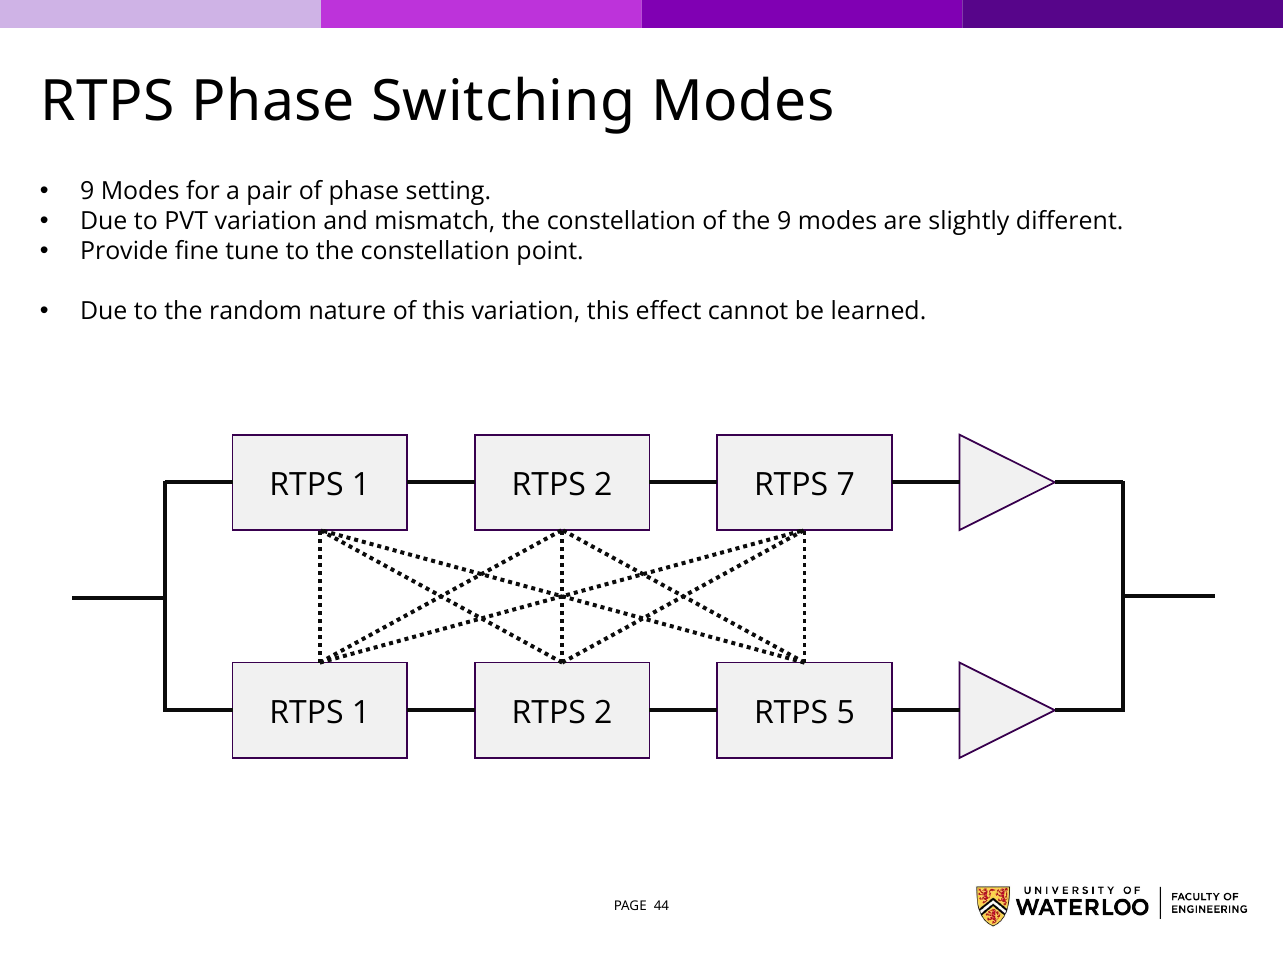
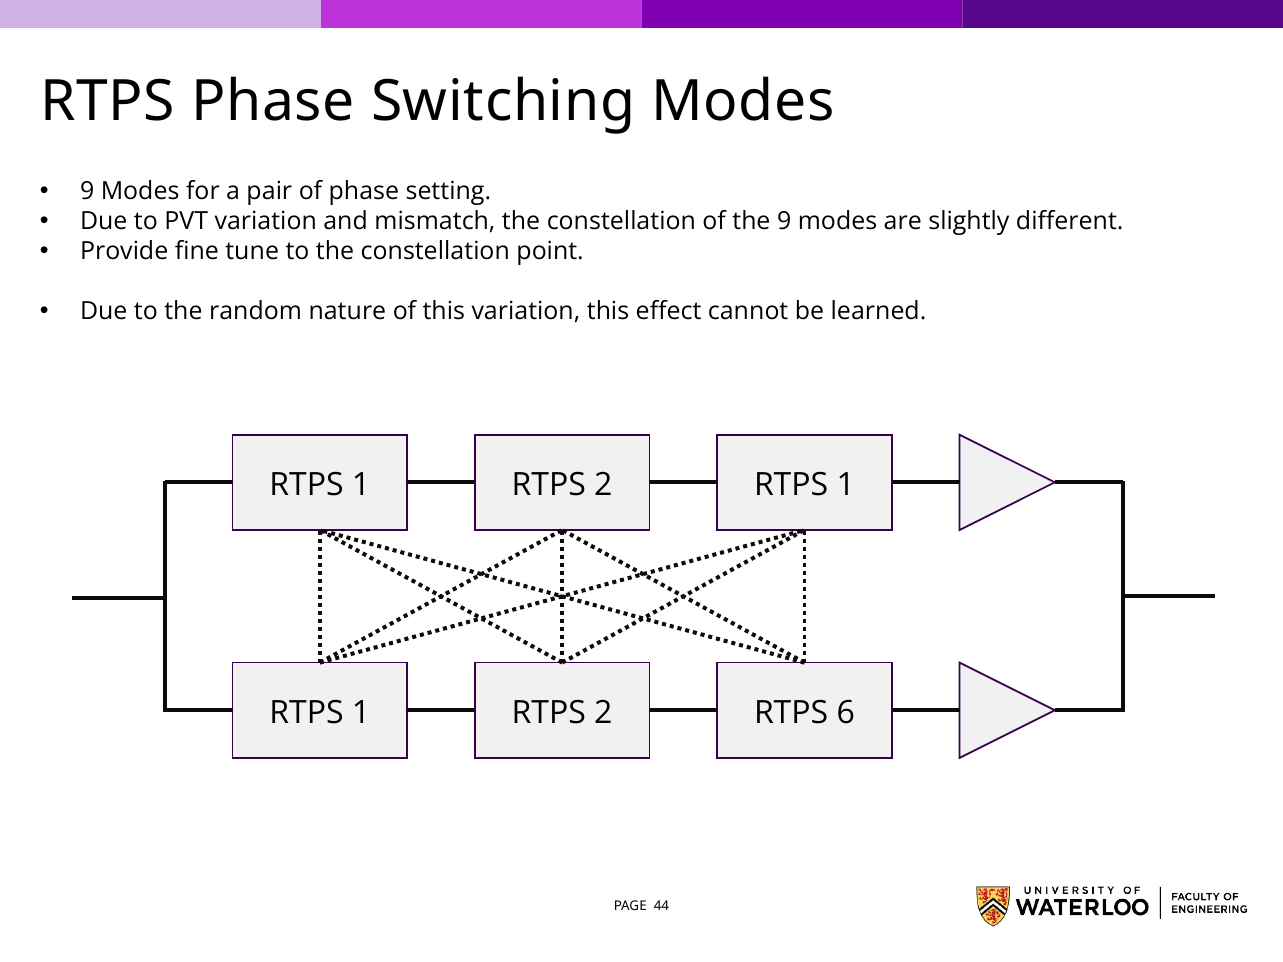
2 RTPS 7: 7 -> 1 (846, 485)
5: 5 -> 6 (846, 713)
